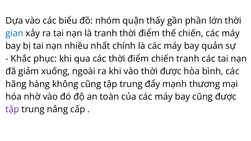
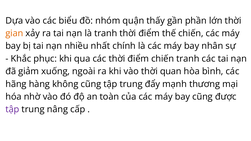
gian colour: blue -> orange (14, 33)
quản: quản -> nhân (212, 46)
thời được: được -> quan (171, 71)
